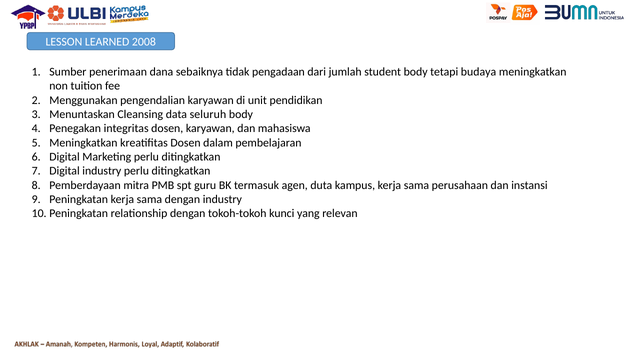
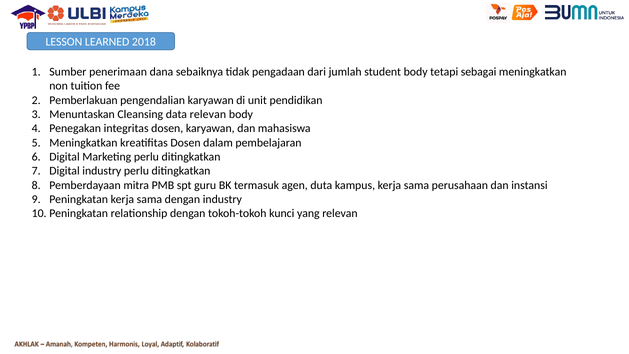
2008: 2008 -> 2018 (144, 42)
budaya: budaya -> sebagai (479, 72)
Menggunakan: Menggunakan -> Pemberlakuan (84, 100)
data seluruh: seluruh -> relevan (208, 114)
